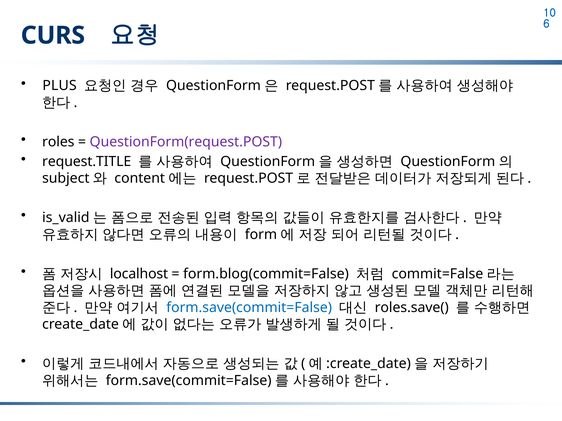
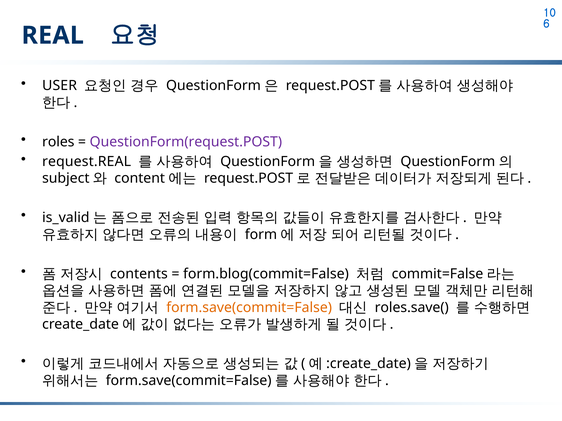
CURS: CURS -> REAL (53, 35)
PLUS: PLUS -> USER (60, 86)
request.TITLE: request.TITLE -> request.REAL (87, 162)
localhost: localhost -> contents (139, 274)
form.save(commit=False colour: blue -> orange (249, 308)
